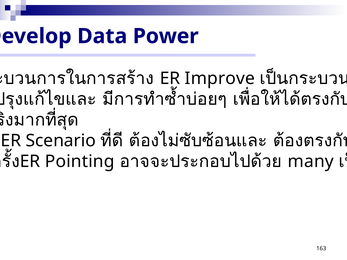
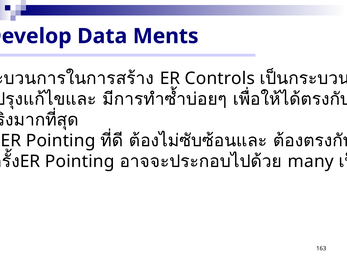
Power: Power -> Ments (166, 36)
Improve: Improve -> Controls (220, 78)
ER Scenario: Scenario -> Pointing (61, 141)
